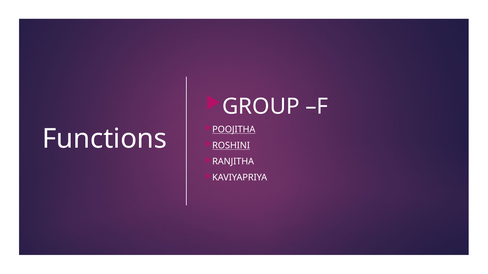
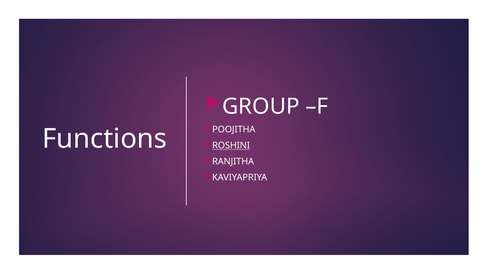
POOJITHA underline: present -> none (234, 130)
